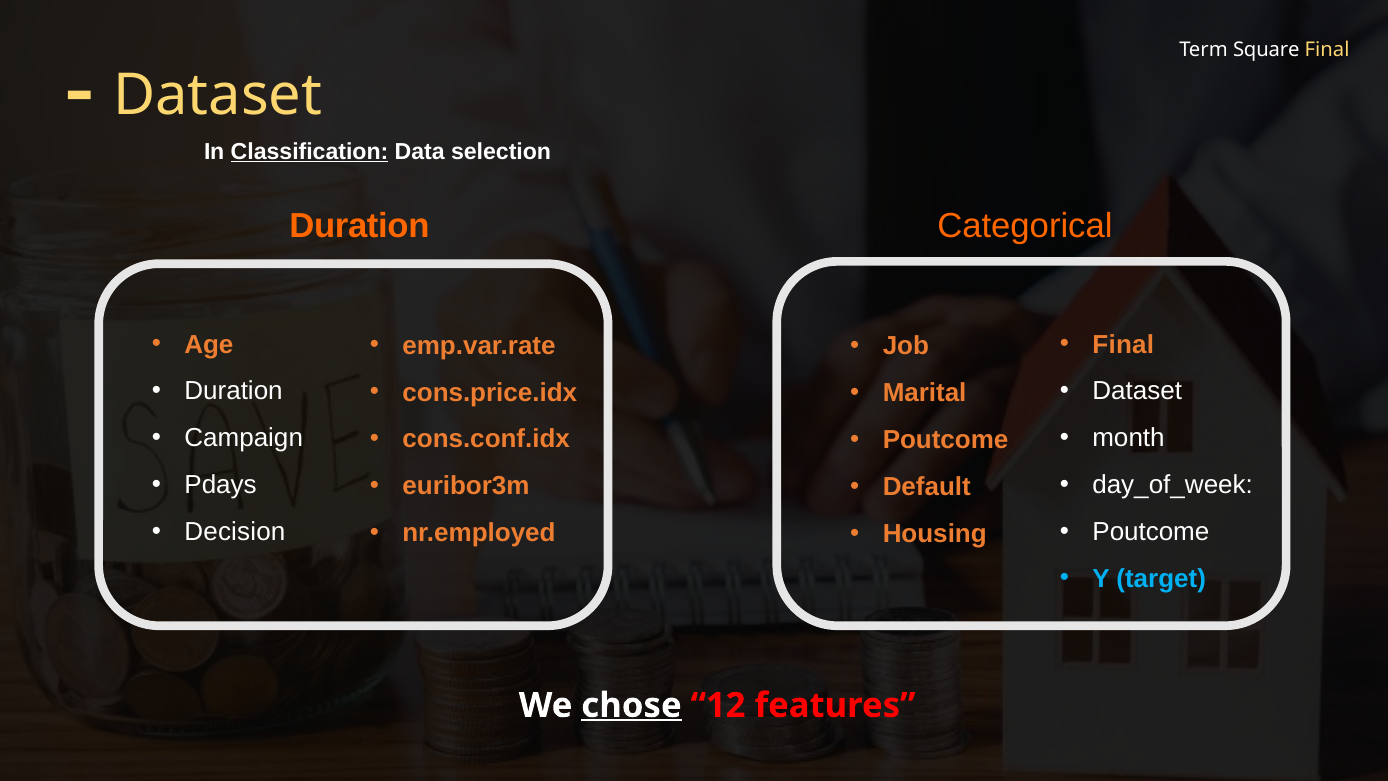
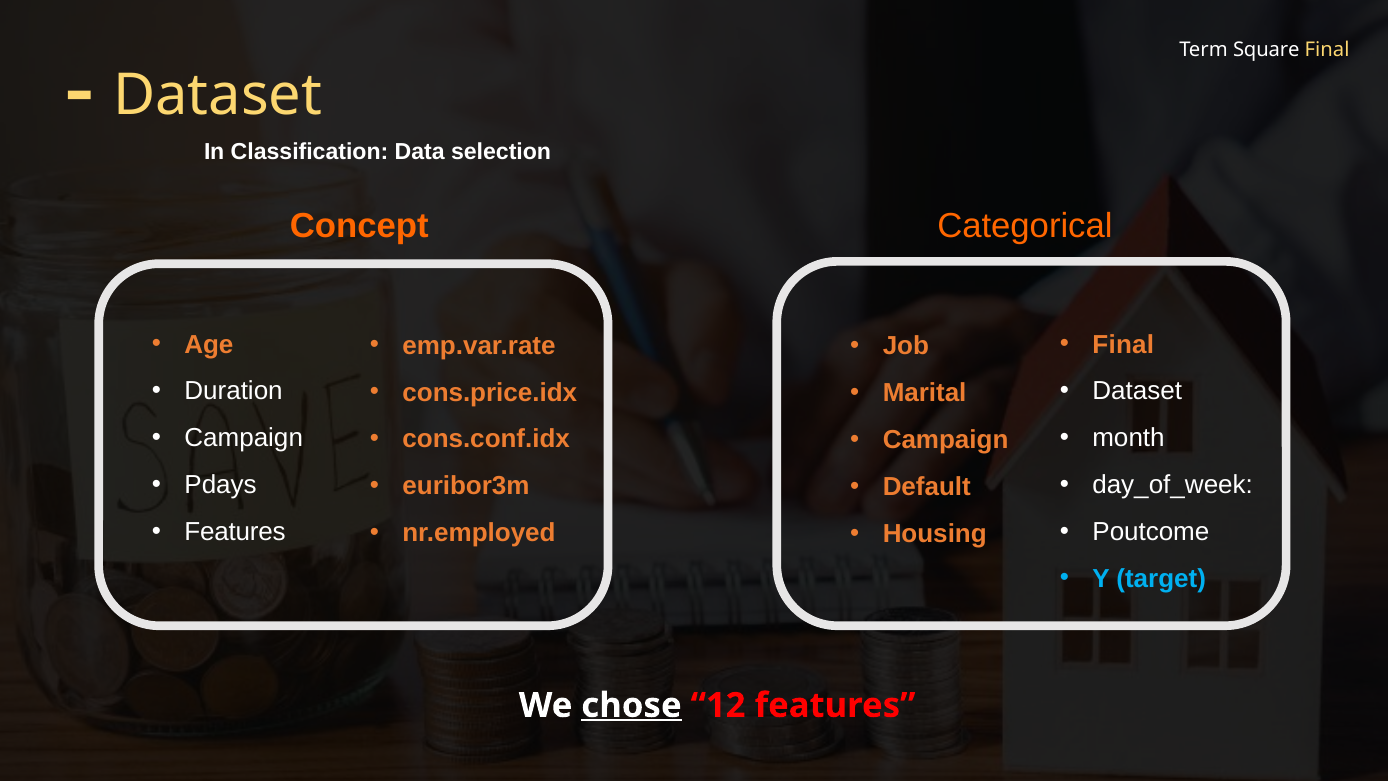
Classification underline: present -> none (310, 152)
Duration: Duration -> Concept (359, 226)
Poutcome: Poutcome -> Campaign (946, 440)
Decision: Decision -> Features (235, 532)
